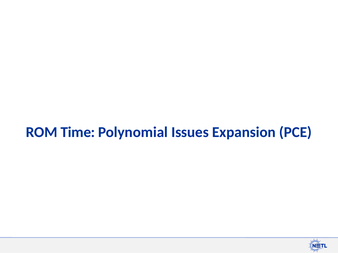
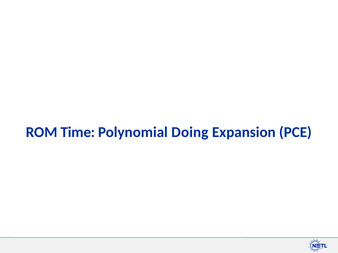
Issues: Issues -> Doing (190, 132)
